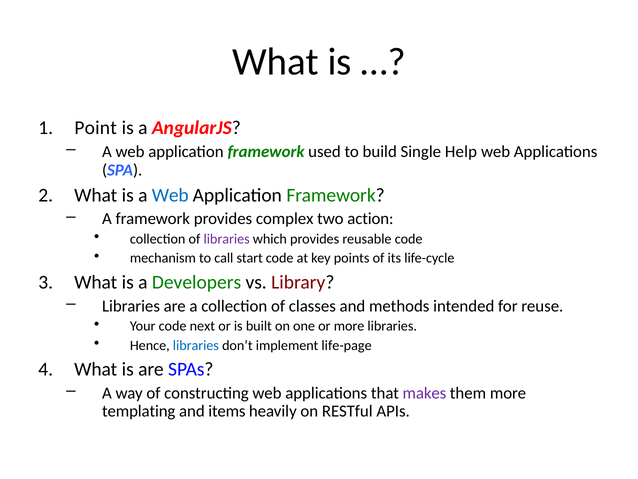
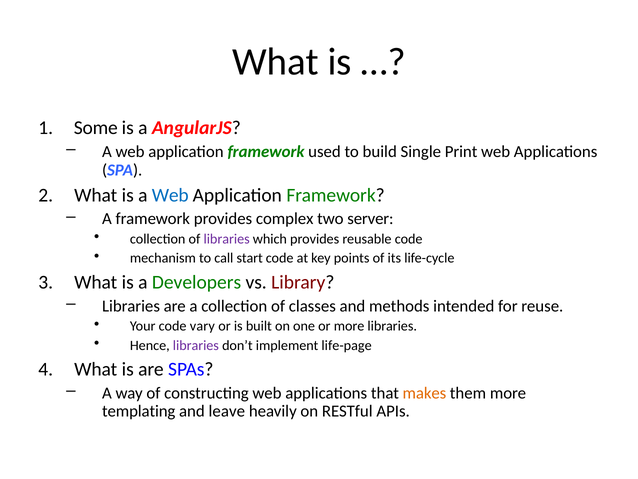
Point: Point -> Some (96, 128)
Help: Help -> Print (461, 152)
action: action -> server (370, 219)
next: next -> vary (202, 326)
libraries colour: blue -> purple (196, 345)
makes colour: purple -> orange (424, 393)
items: items -> leave (227, 411)
